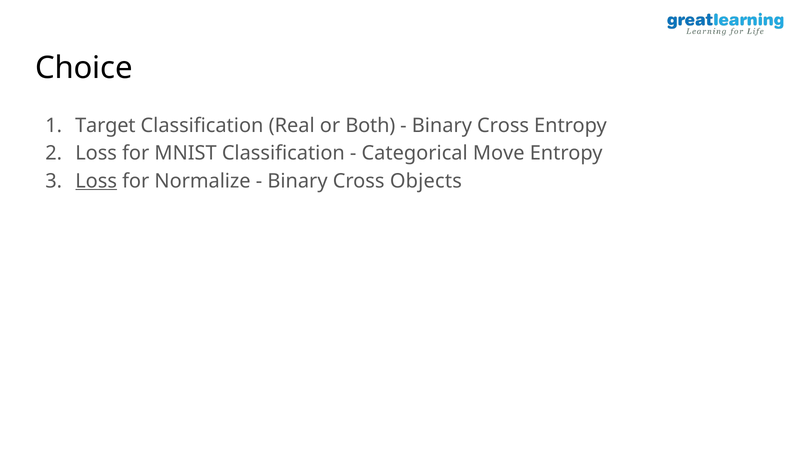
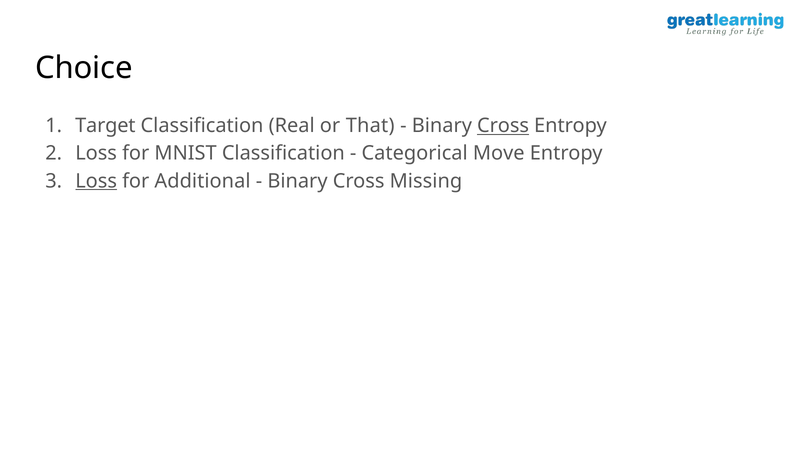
Both: Both -> That (370, 126)
Cross underline: none -> present (503, 126)
Normalize: Normalize -> Additional (203, 181)
Objects: Objects -> Missing (426, 181)
